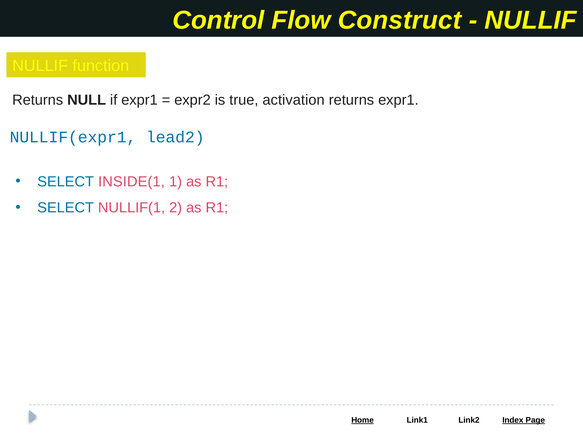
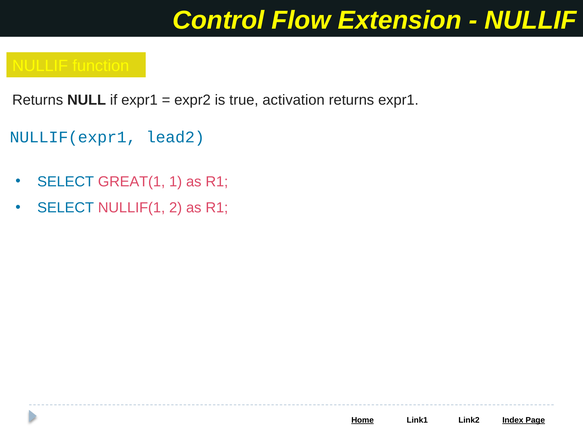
Construct: Construct -> Extension (400, 20)
INSIDE(1: INSIDE(1 -> GREAT(1 (132, 182)
